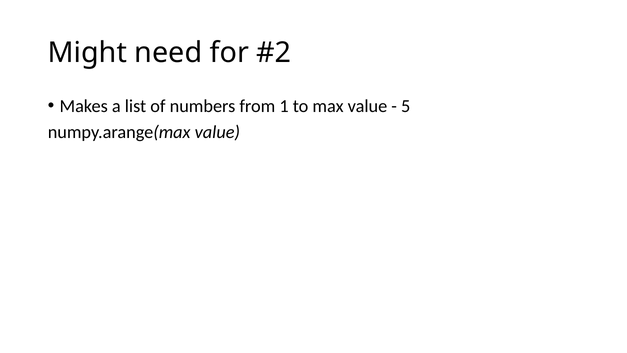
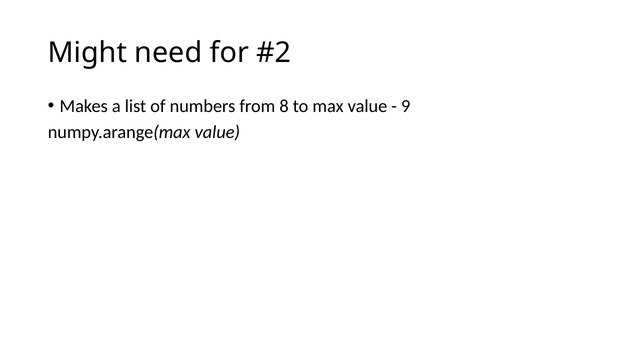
1: 1 -> 8 (284, 106)
5: 5 -> 9 (406, 106)
